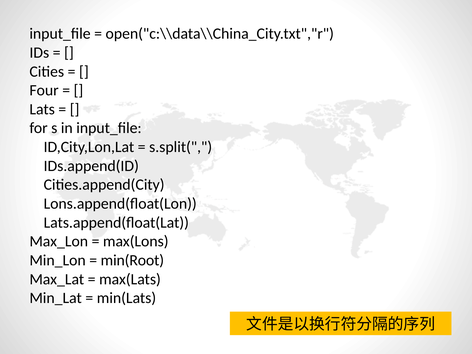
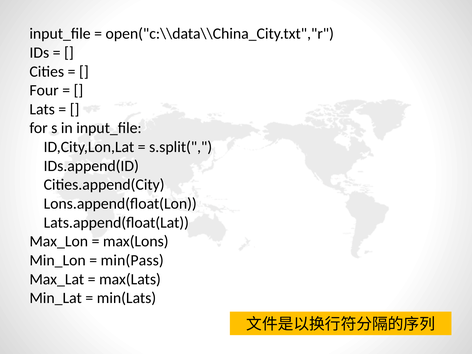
min(Root: min(Root -> min(Pass (132, 260)
